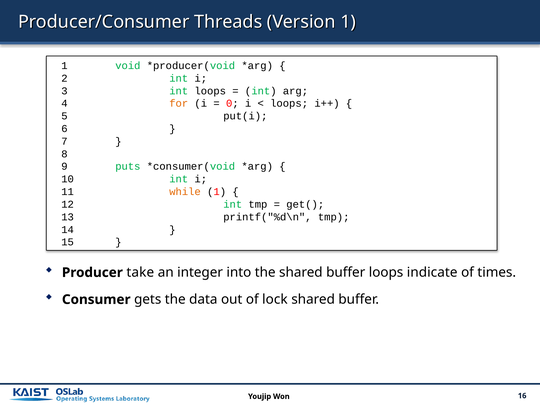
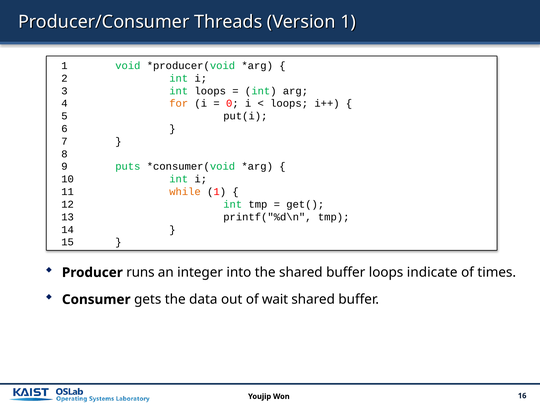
take: take -> runs (140, 273)
lock: lock -> wait (275, 300)
